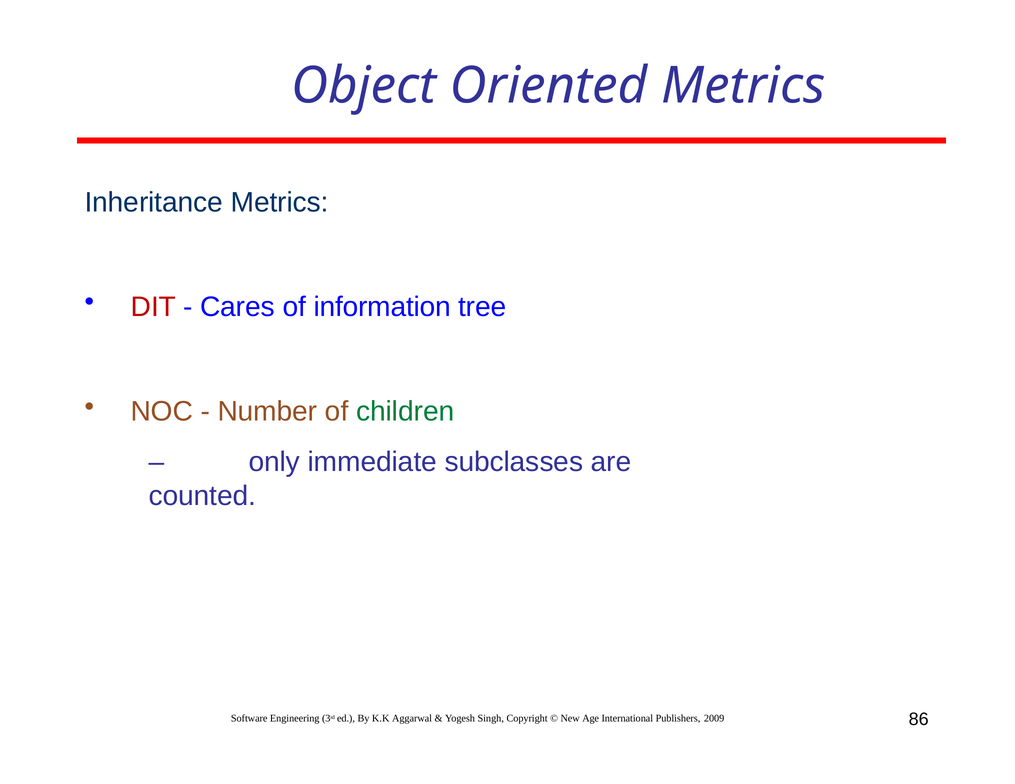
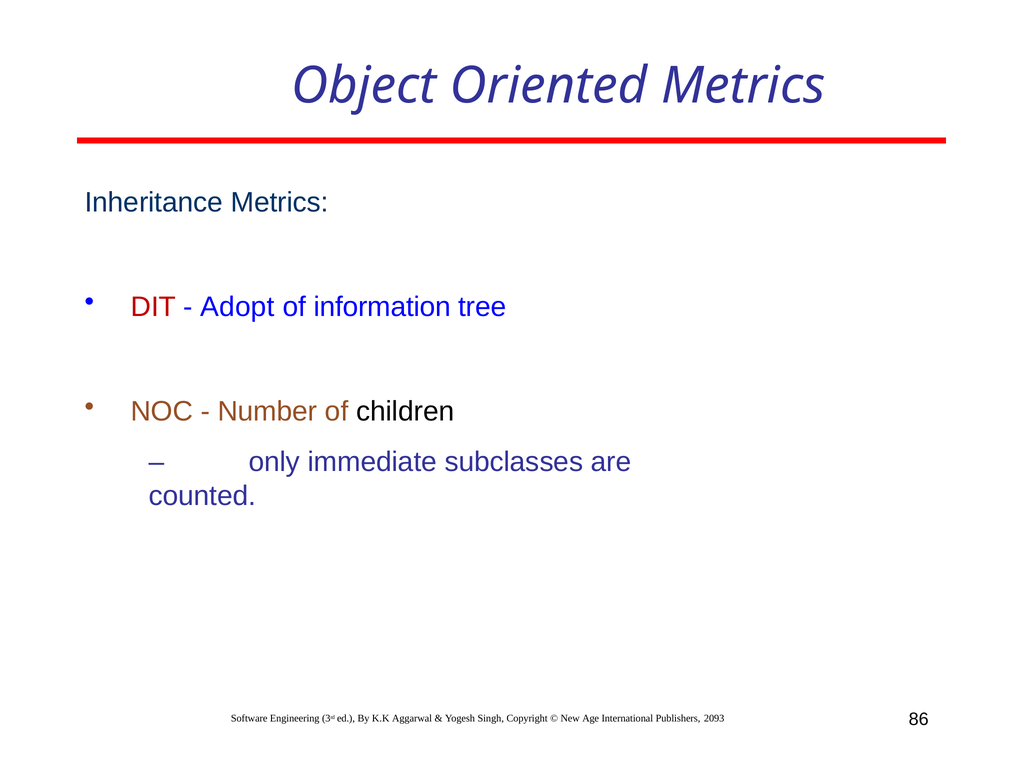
Cares: Cares -> Adopt (237, 307)
children colour: green -> black (405, 411)
2009: 2009 -> 2093 (714, 719)
